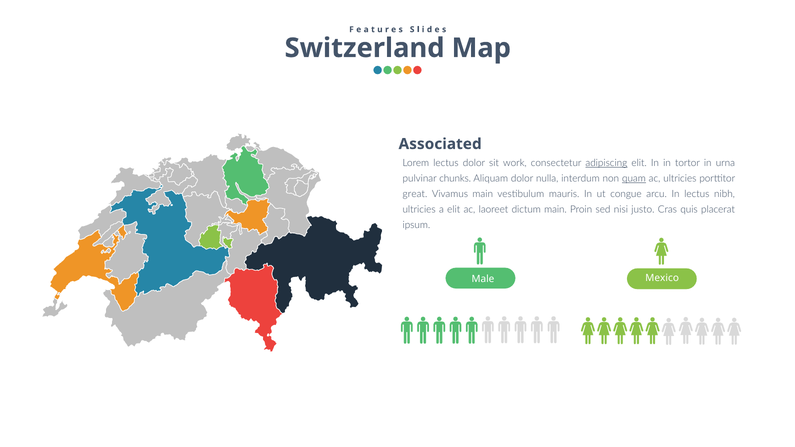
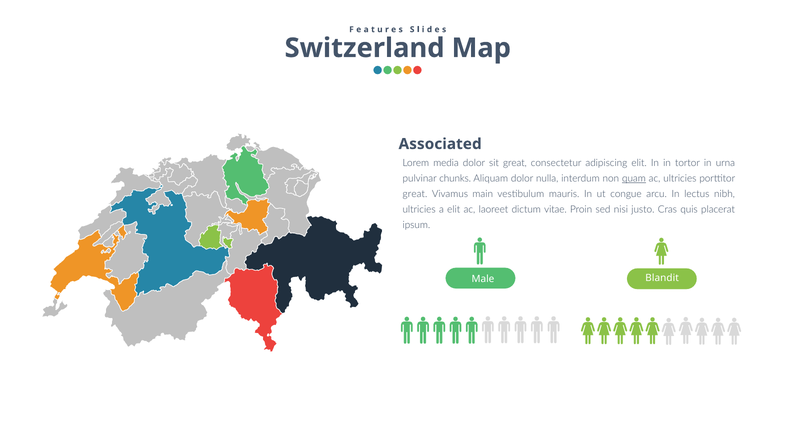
Lorem lectus: lectus -> media (446, 163)
sit work: work -> great (515, 163)
adipiscing underline: present -> none (606, 163)
dictum main: main -> vitae (555, 210)
Mexico: Mexico -> Blandit (662, 278)
